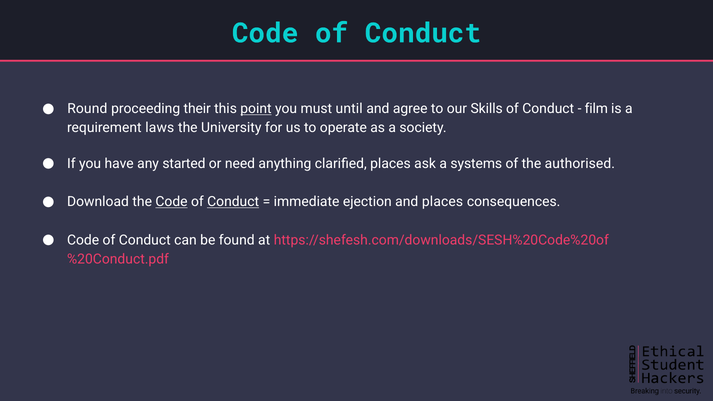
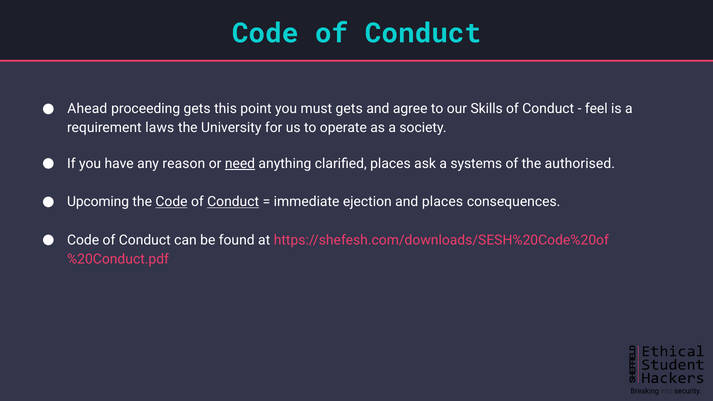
Round: Round -> Ahead (87, 109)
proceeding their: their -> gets (197, 109)
point underline: present -> none (256, 109)
must until: until -> gets (349, 109)
film: film -> feel (596, 109)
started: started -> reason (184, 164)
need underline: none -> present (240, 164)
Download: Download -> Upcoming (98, 202)
